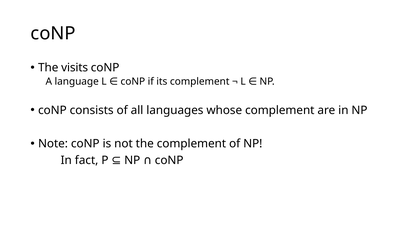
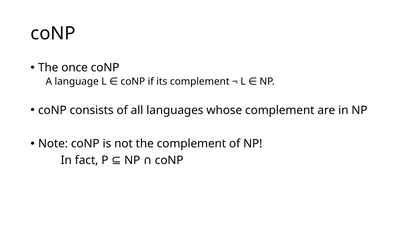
visits: visits -> once (75, 68)
